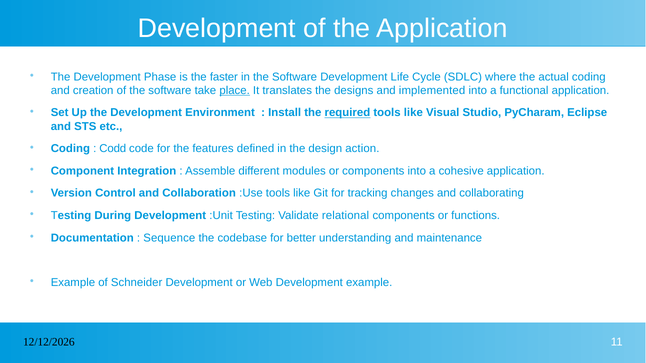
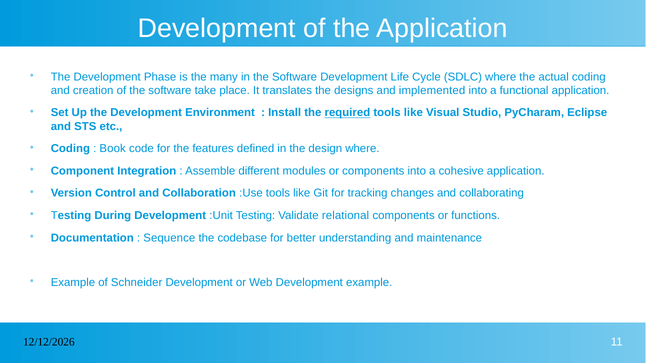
faster: faster -> many (224, 77)
place underline: present -> none (235, 91)
Codd: Codd -> Book (113, 149)
design action: action -> where (362, 149)
